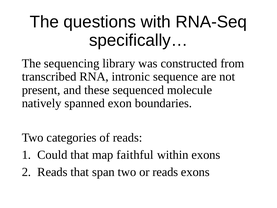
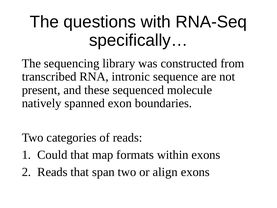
faithful: faithful -> formats (135, 155)
or reads: reads -> align (165, 172)
